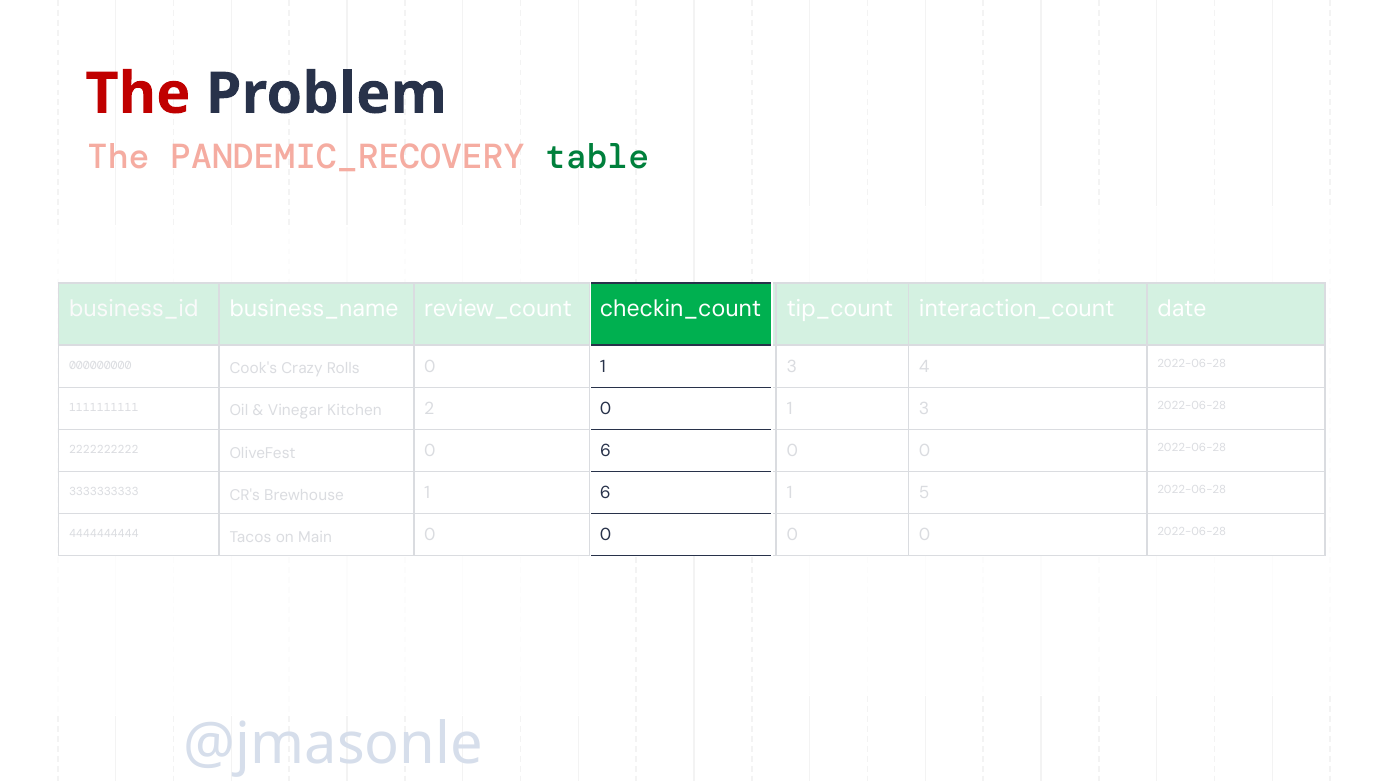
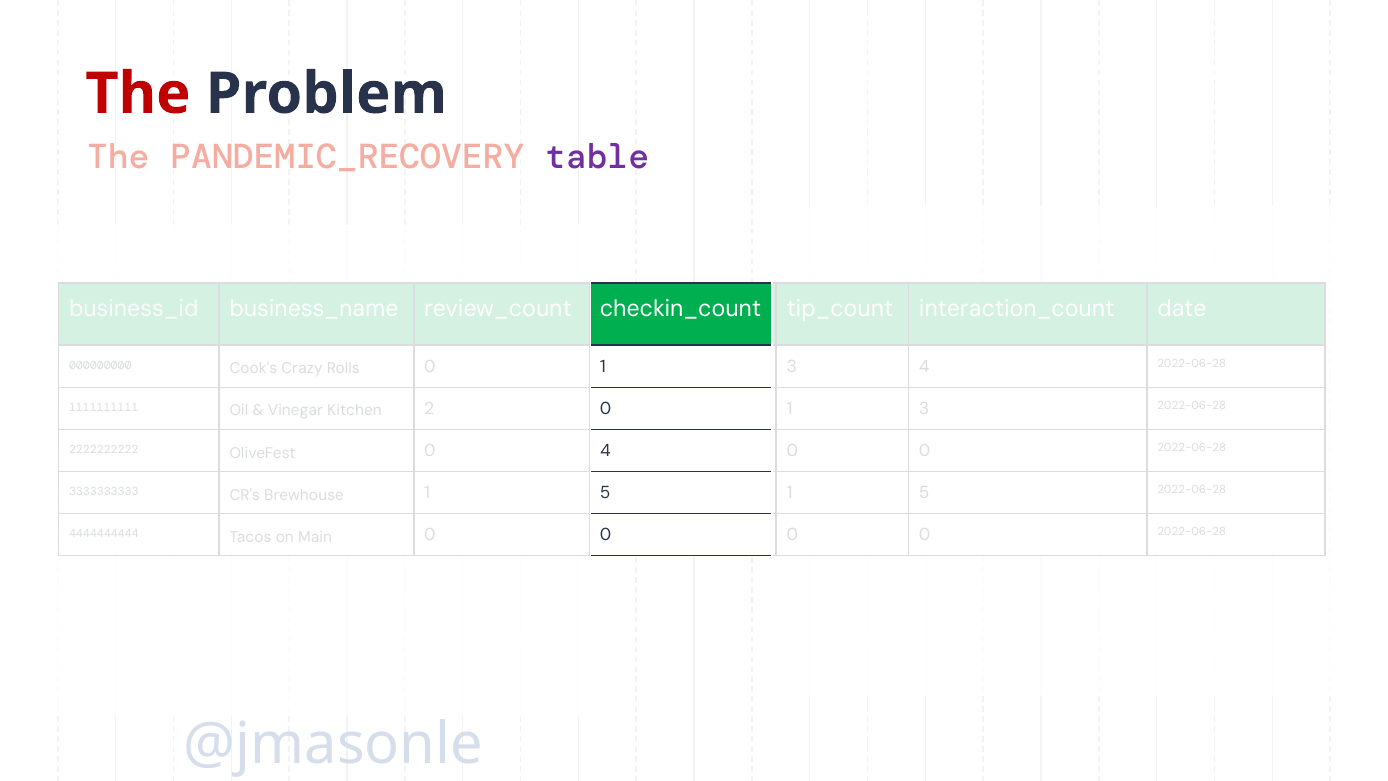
table colour: green -> purple (597, 157)
6: 6 -> 4 (606, 451)
6: 6 -> 5 (605, 493)
